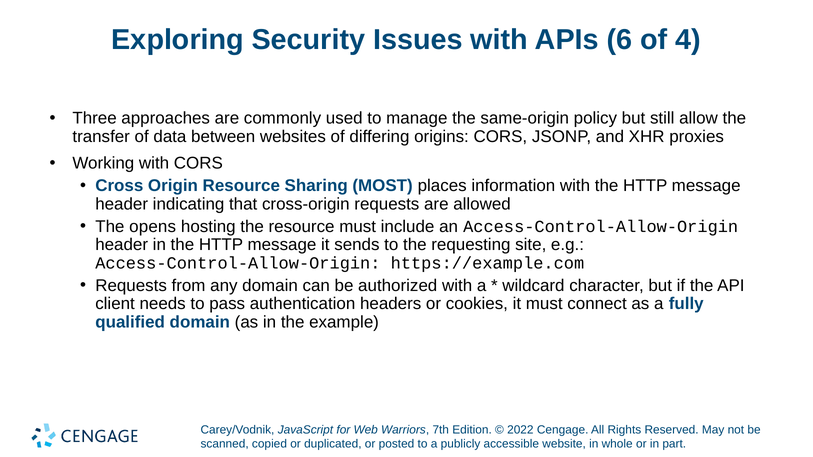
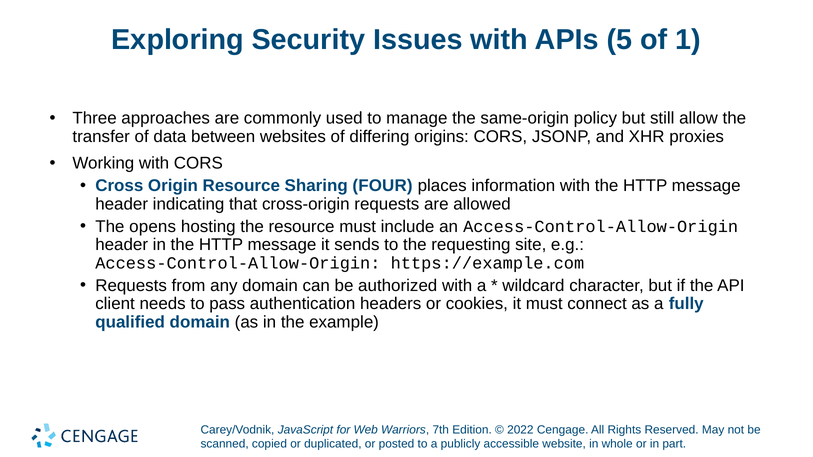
6: 6 -> 5 (619, 40)
4: 4 -> 1 (688, 40)
MOST: MOST -> FOUR (383, 186)
